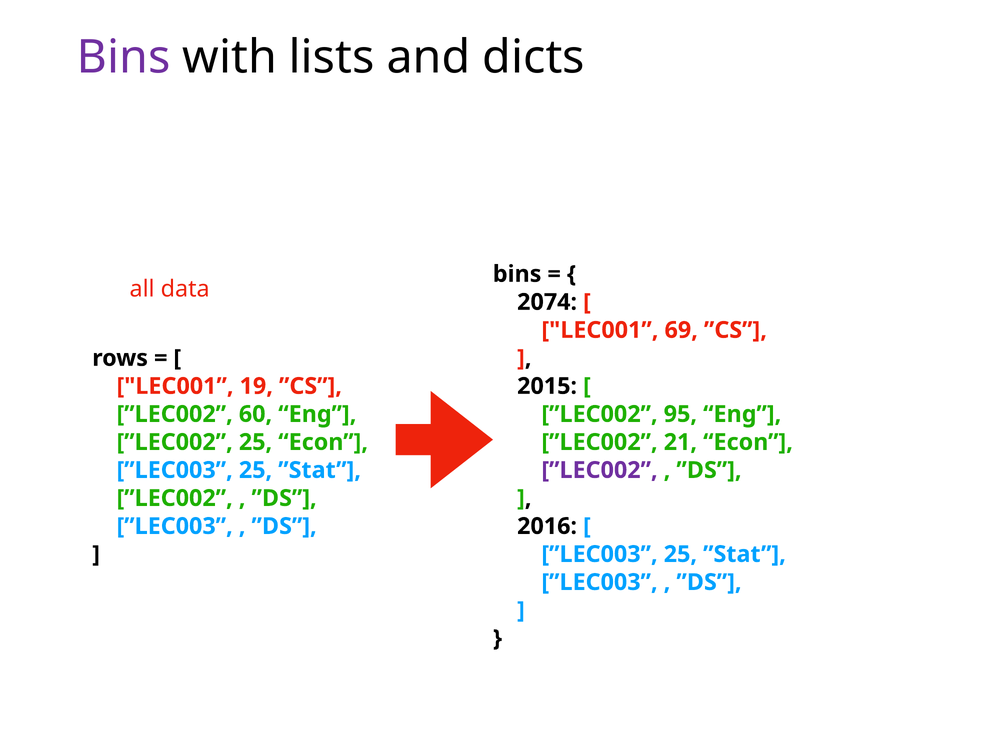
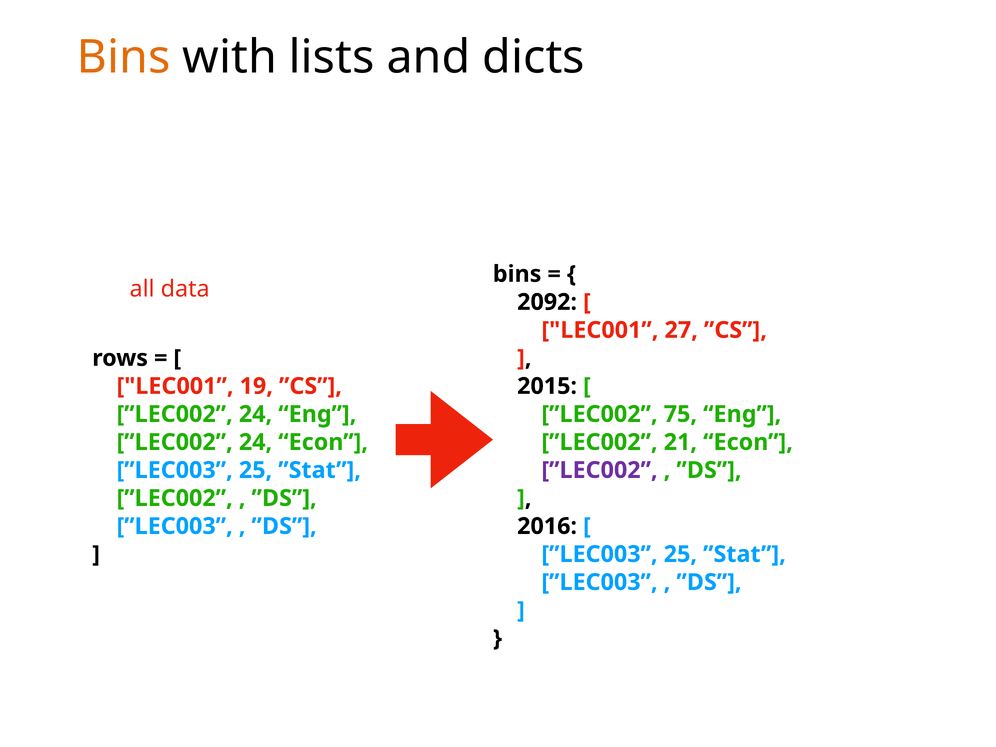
Bins colour: purple -> orange (124, 57)
2074: 2074 -> 2092 (547, 302)
69: 69 -> 27 (681, 330)
60: 60 -> 24 (255, 414)
95: 95 -> 75 (680, 414)
25: 25 -> 24 (255, 442)
